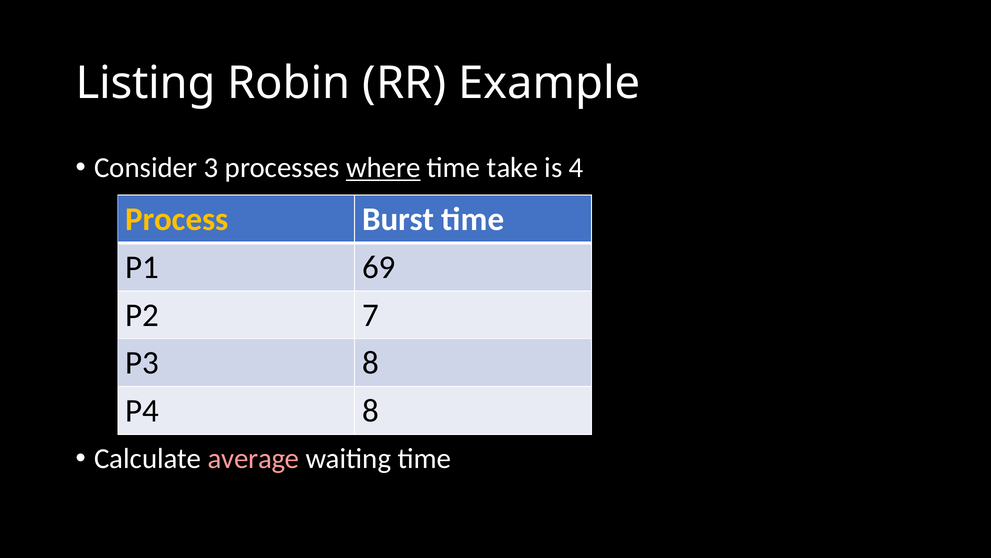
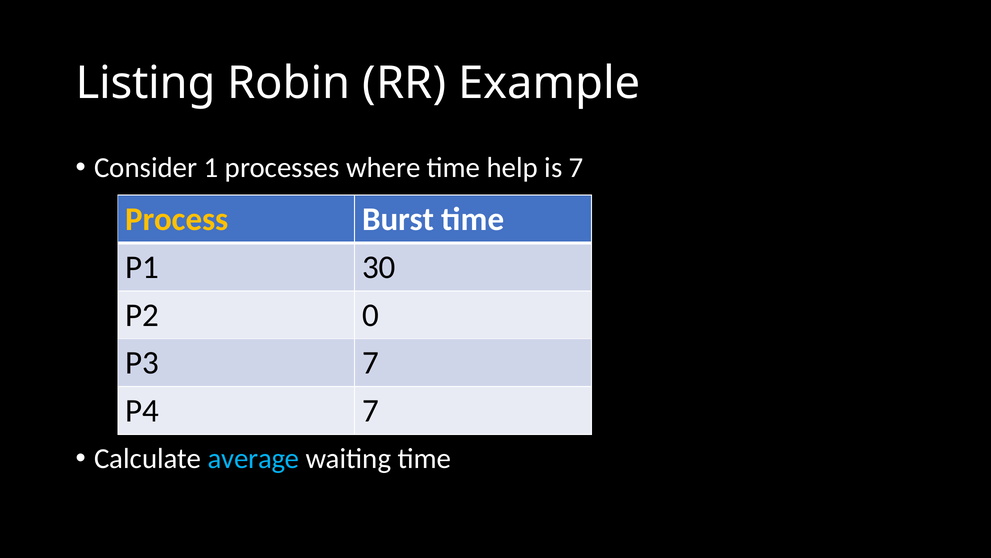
3: 3 -> 1 (211, 168)
where underline: present -> none (383, 168)
take: take -> help (512, 168)
is 4: 4 -> 7 (576, 168)
69: 69 -> 30 (379, 267)
7: 7 -> 0 (370, 315)
P3 8: 8 -> 7 (370, 363)
P4 8: 8 -> 7 (370, 411)
average colour: pink -> light blue (253, 458)
